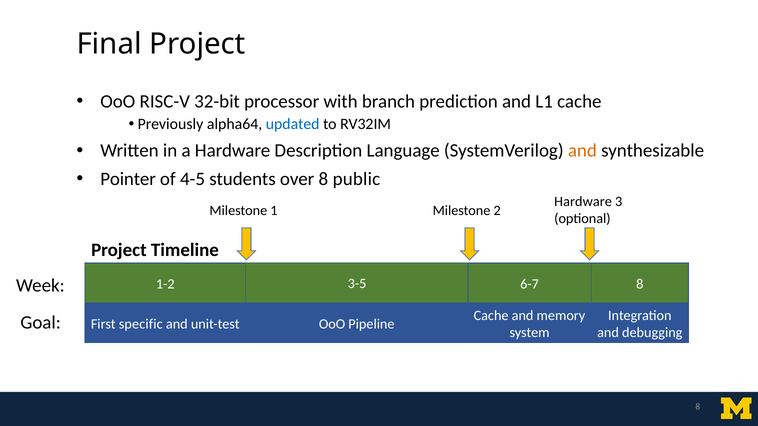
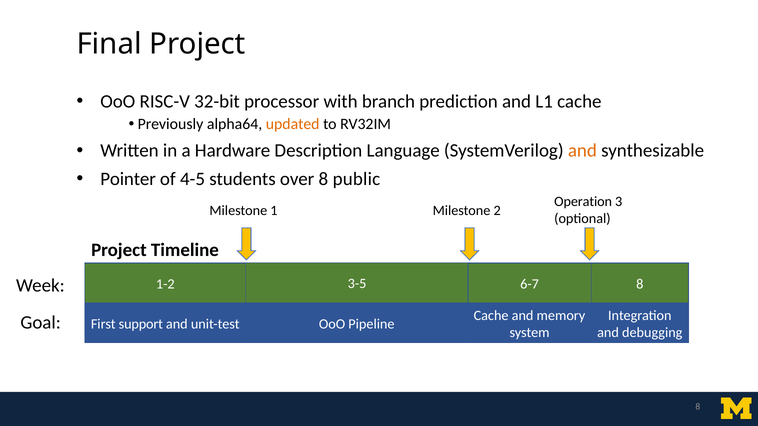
updated colour: blue -> orange (293, 124)
Hardware: Hardware -> Operation (583, 202)
specific: specific -> support (141, 324)
